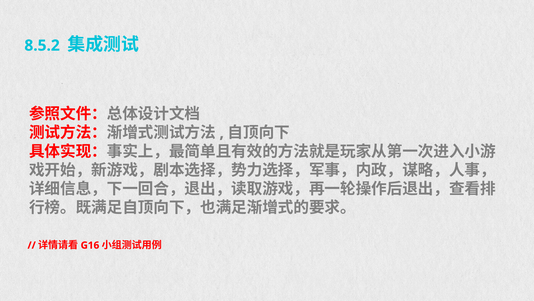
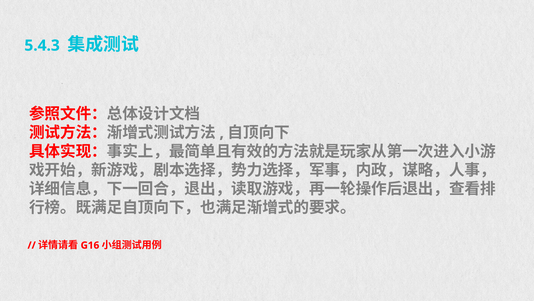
8.5.2: 8.5.2 -> 5.4.3 (42, 45)
